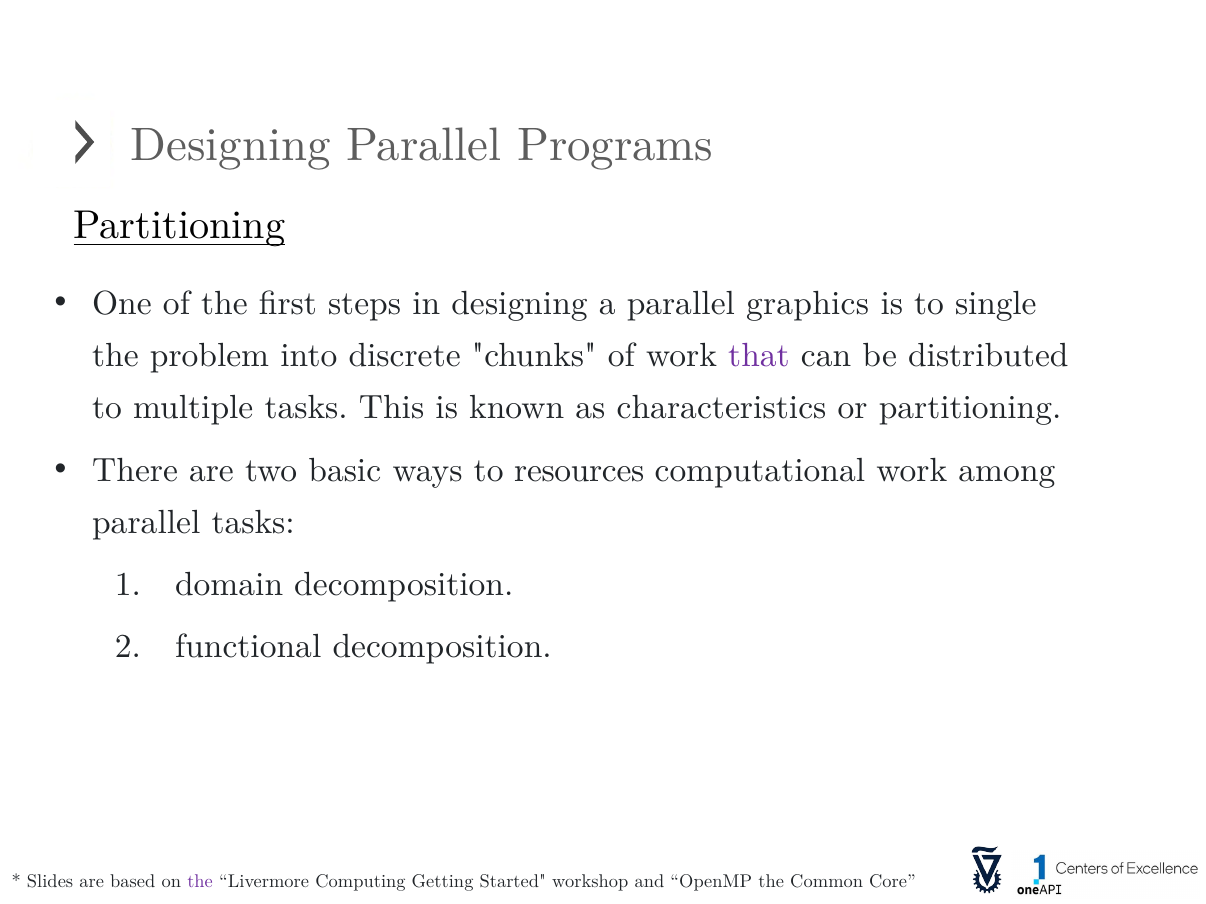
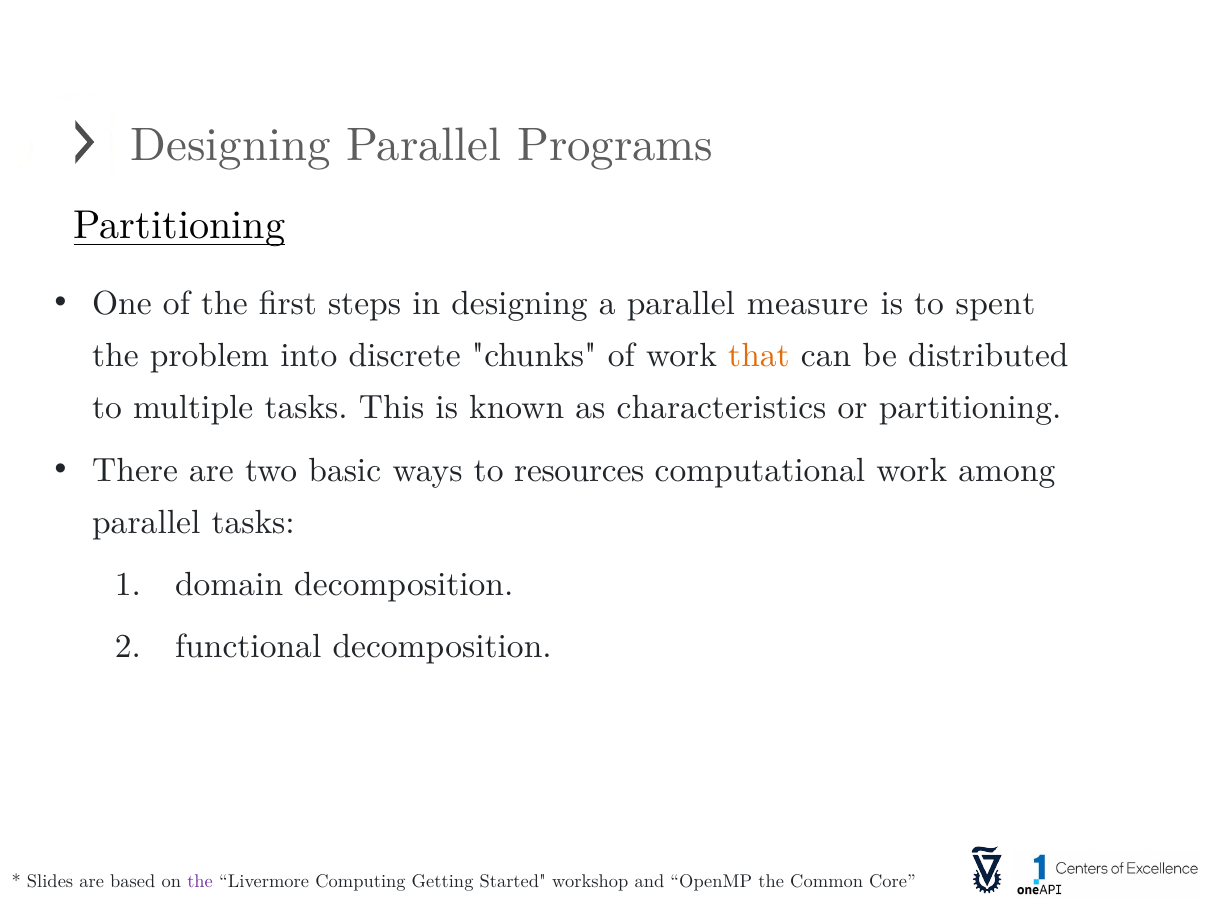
graphics: graphics -> measure (808, 303)
single: single -> spent (996, 303)
that colour: purple -> orange (759, 356)
